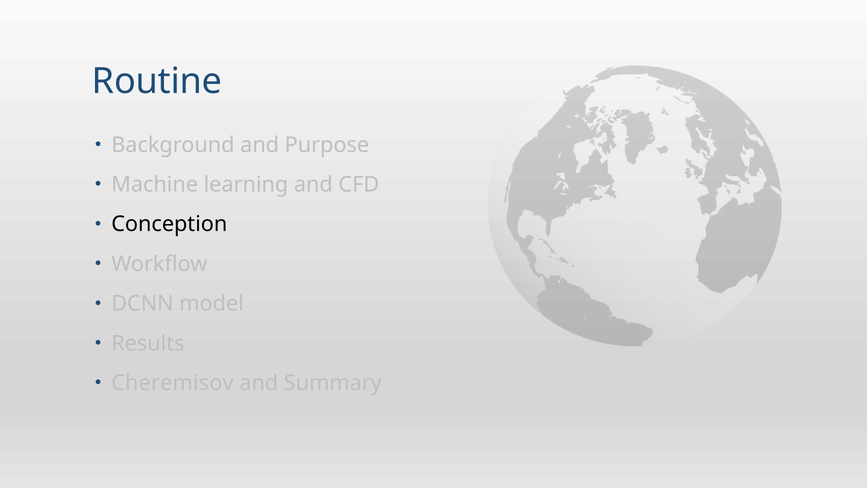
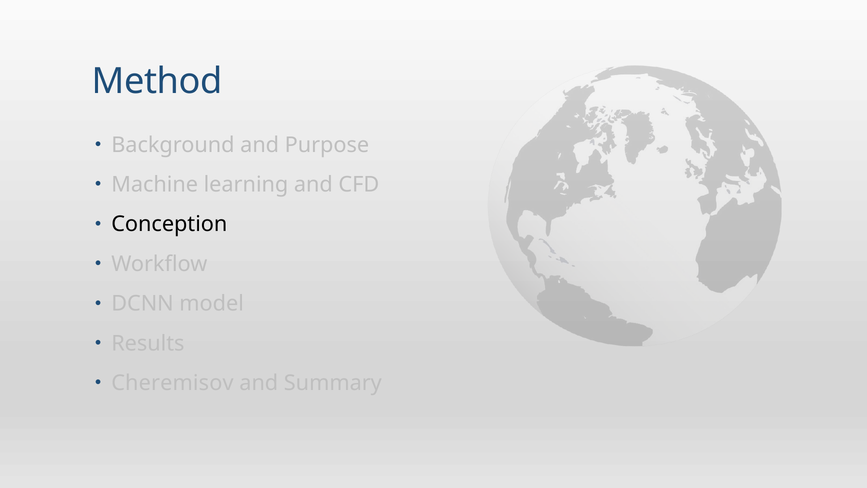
Routine: Routine -> Method (157, 81)
